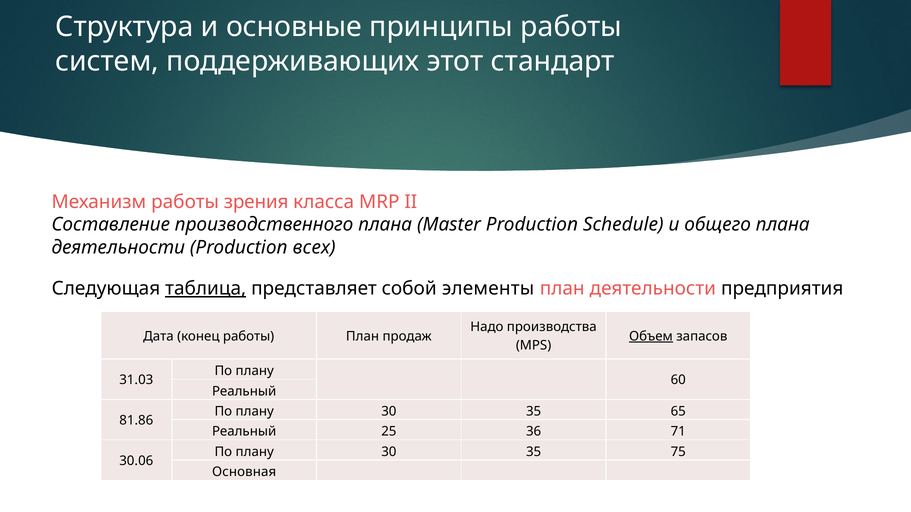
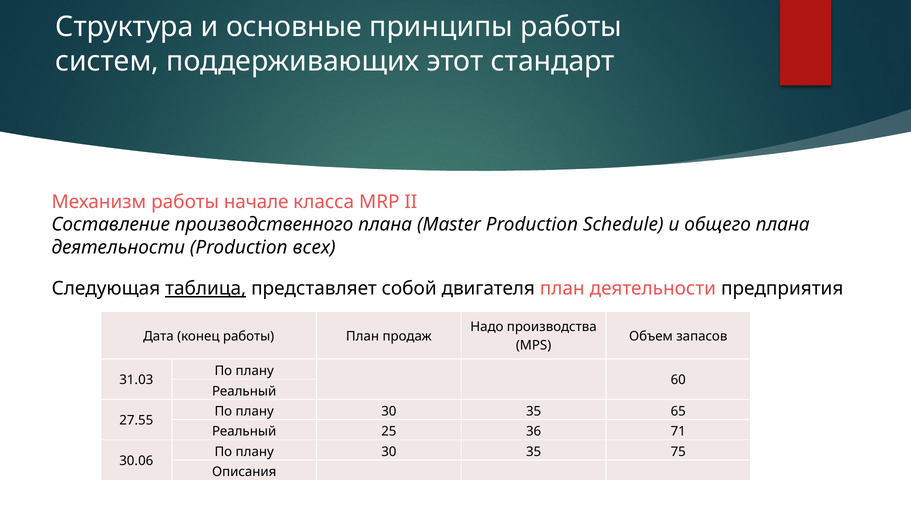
зрения: зрения -> начале (256, 202)
элементы: элементы -> двигателя (488, 289)
Объем underline: present -> none (651, 336)
81.86: 81.86 -> 27.55 (136, 421)
Основная: Основная -> Описания (244, 472)
